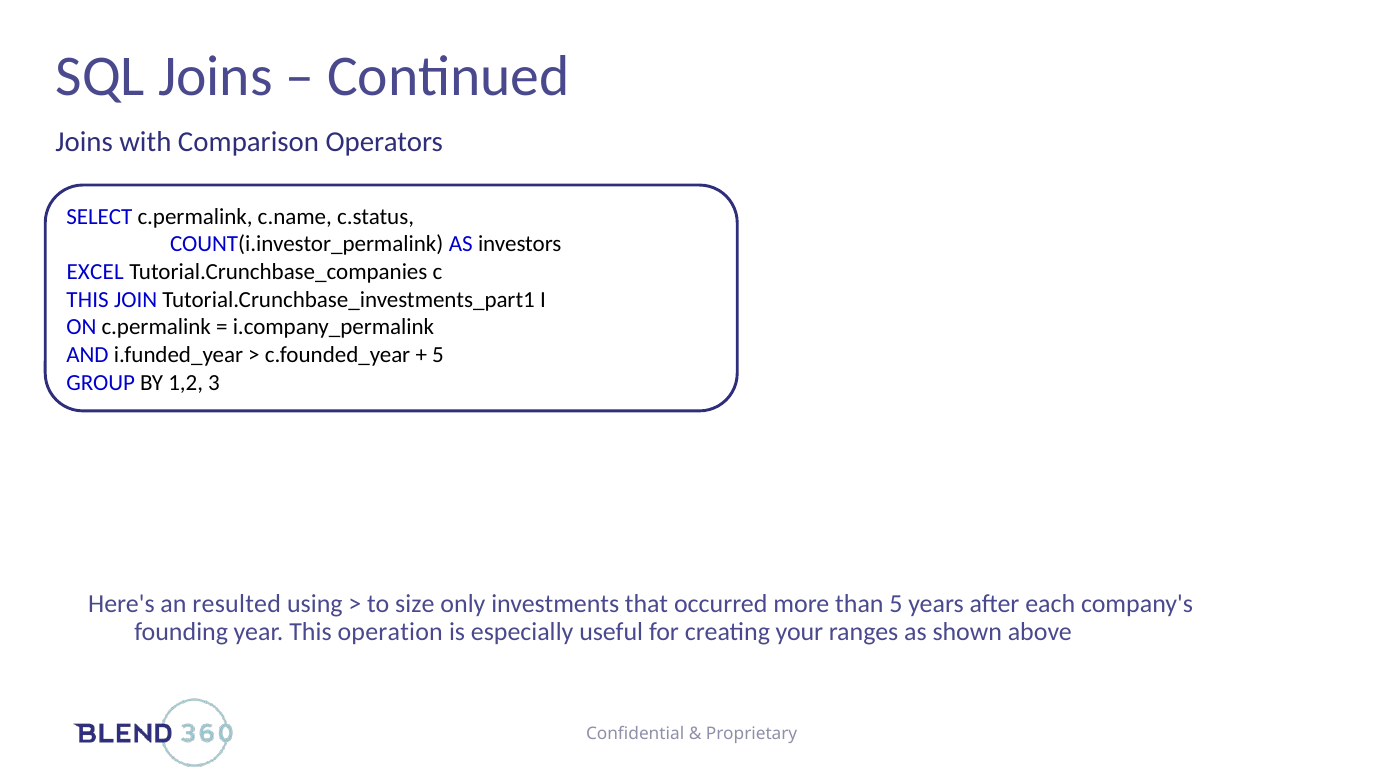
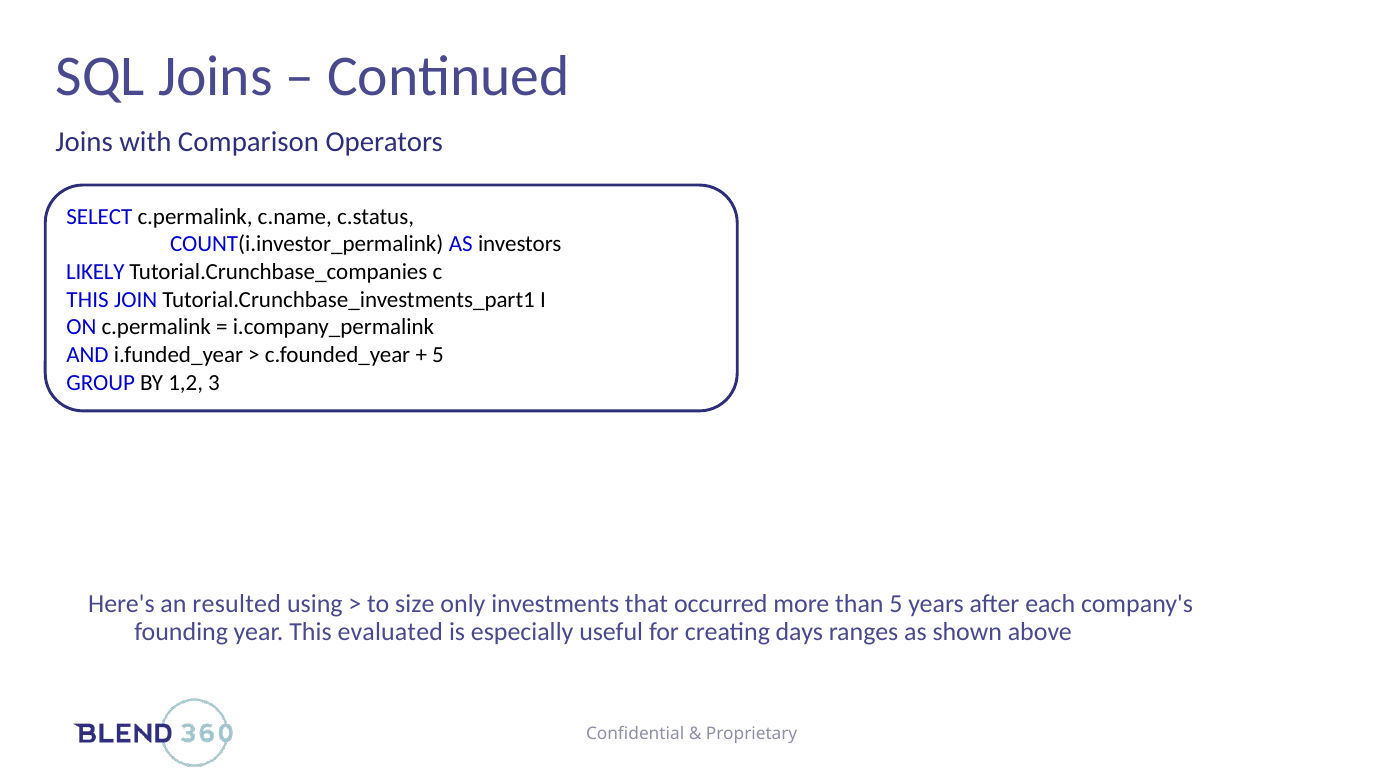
EXCEL: EXCEL -> LIKELY (95, 272)
operation: operation -> evaluated (390, 633)
your: your -> days (799, 633)
